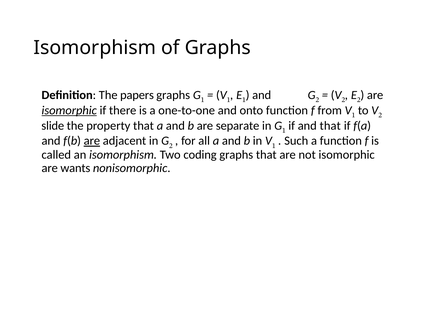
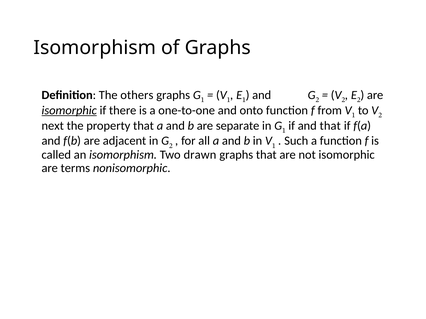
papers: papers -> others (137, 95)
slide: slide -> next (53, 126)
are underline: present -> none (92, 141)
coding: coding -> drawn (200, 155)
wants: wants -> terms (75, 168)
